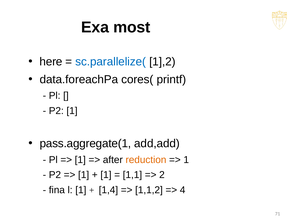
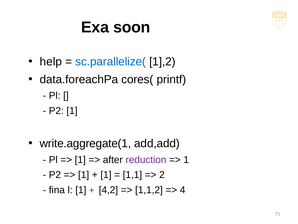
most: most -> soon (132, 27)
here: here -> help (51, 62)
pass.aggregate(1: pass.aggregate(1 -> write.aggregate(1 (85, 143)
reduction colour: orange -> purple (146, 159)
1,4: 1,4 -> 4,2 (108, 190)
